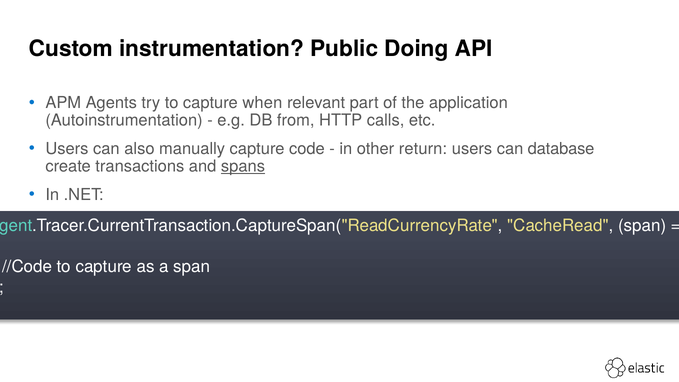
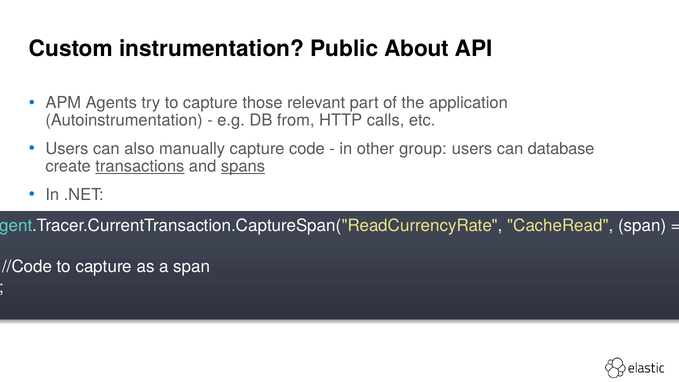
Doing: Doing -> About (417, 49)
when: when -> those (262, 103)
return: return -> group (423, 149)
transactions underline: none -> present (140, 166)
